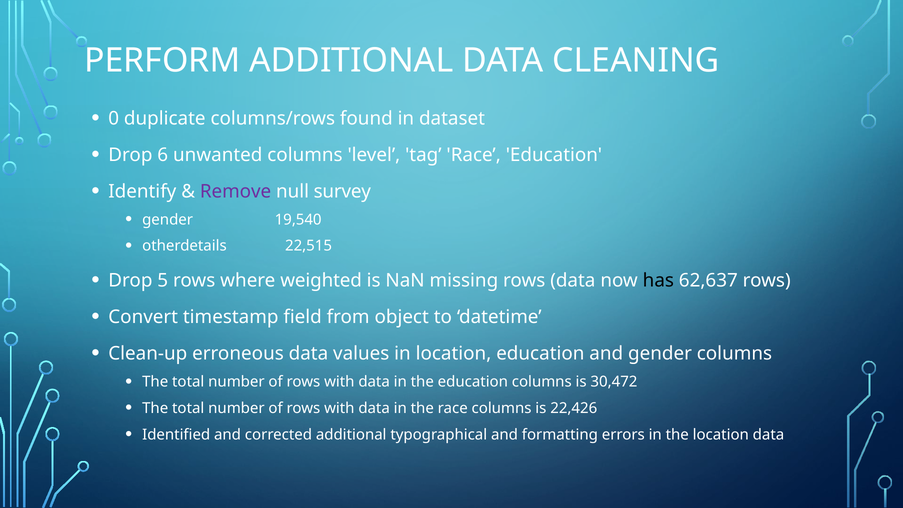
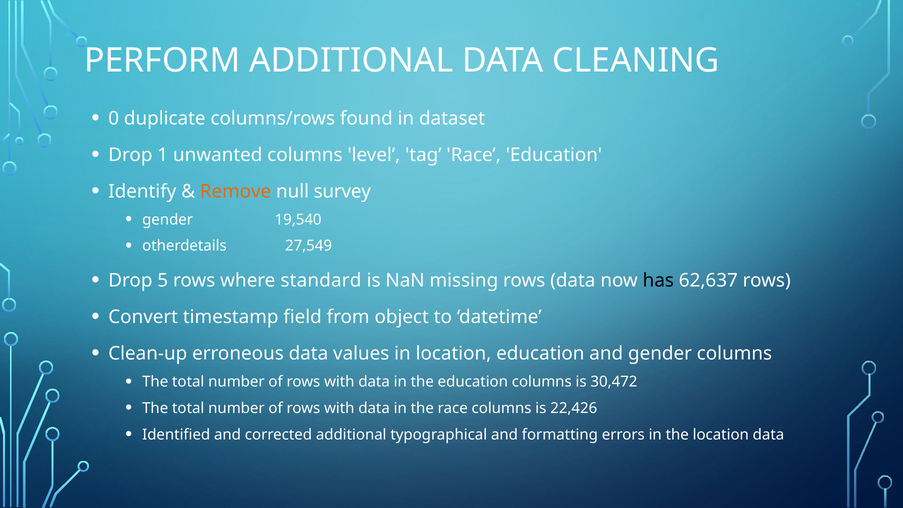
6: 6 -> 1 (163, 155)
Remove colour: purple -> orange (236, 191)
22,515: 22,515 -> 27,549 (309, 246)
weighted: weighted -> standard (321, 280)
